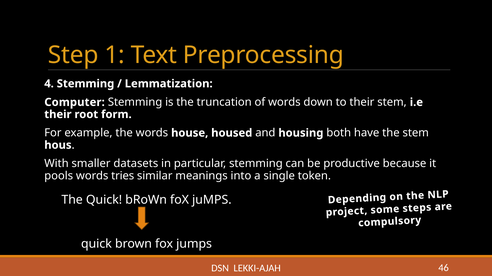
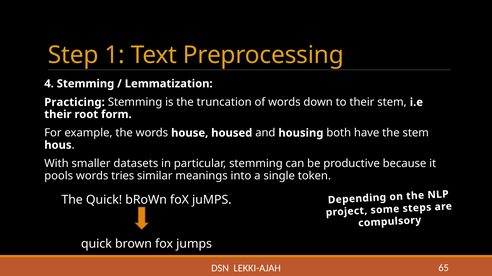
Computer: Computer -> Practicing (75, 102)
46: 46 -> 65 (444, 269)
